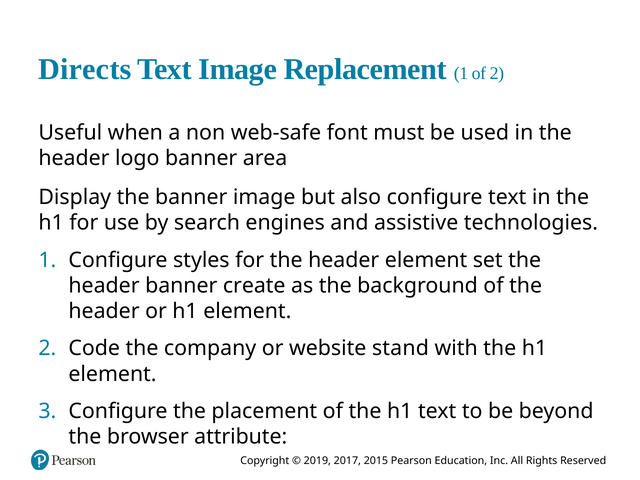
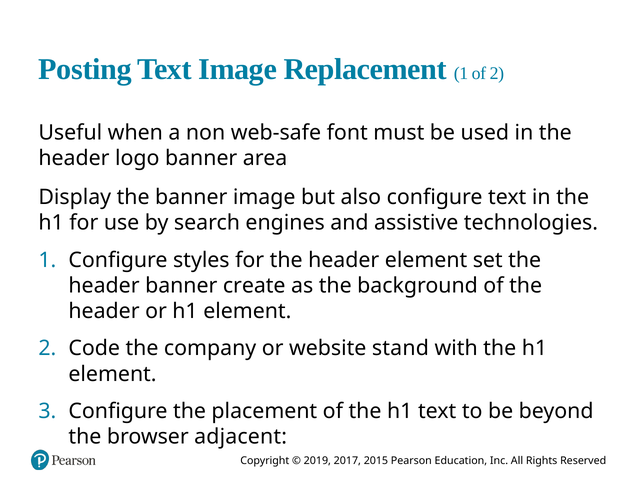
Directs: Directs -> Posting (85, 69)
attribute: attribute -> adjacent (241, 437)
